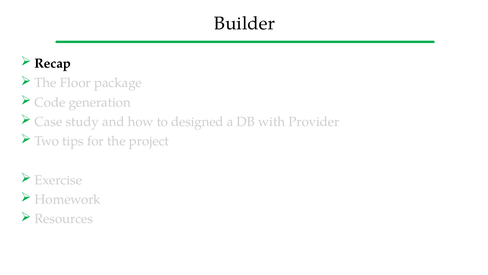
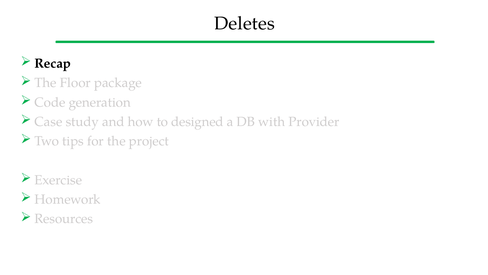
Builder: Builder -> Deletes (245, 24)
